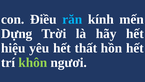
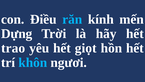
hiệu: hiệu -> trao (13, 48)
thất: thất -> giọt (86, 48)
khôn colour: light green -> light blue (33, 62)
